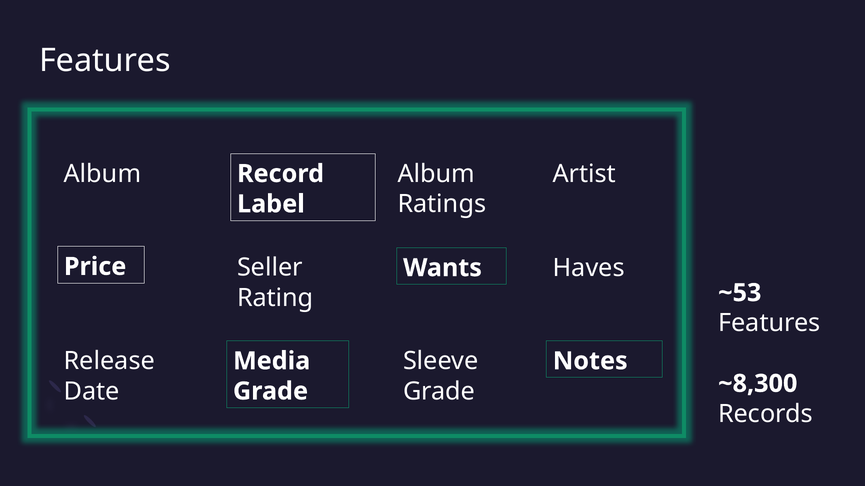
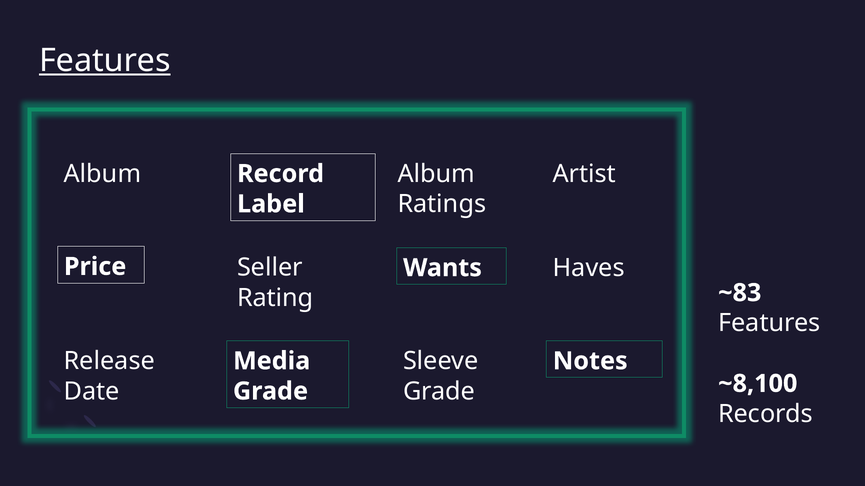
Features underline: none -> present (105, 61)
~53: ~53 -> ~83 (740, 293)
~8,300: ~8,300 -> ~8,100 (758, 384)
